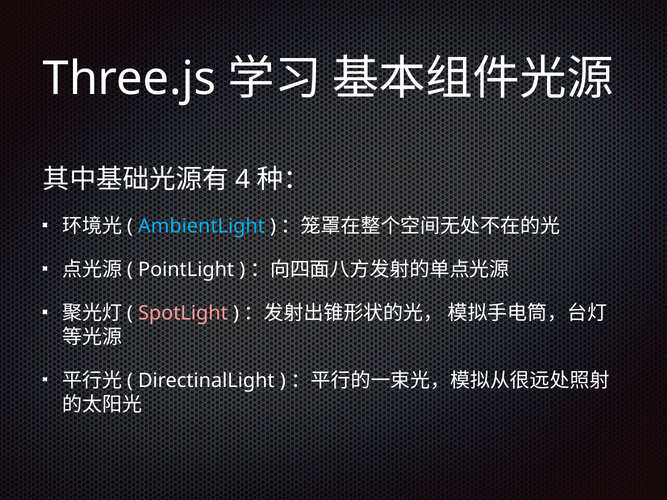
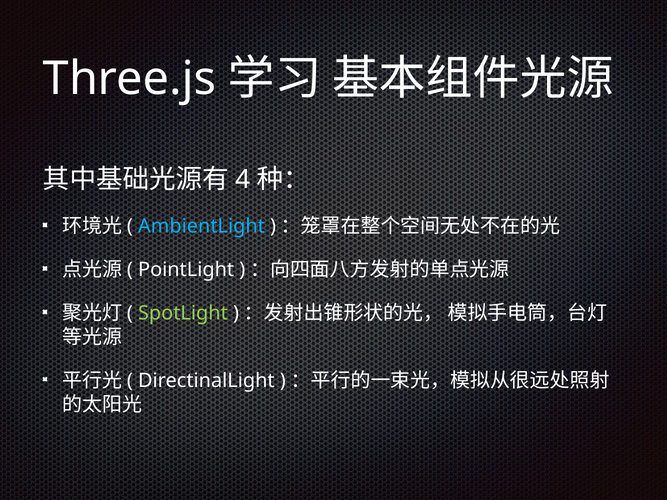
SpotLight colour: pink -> light green (183, 313)
